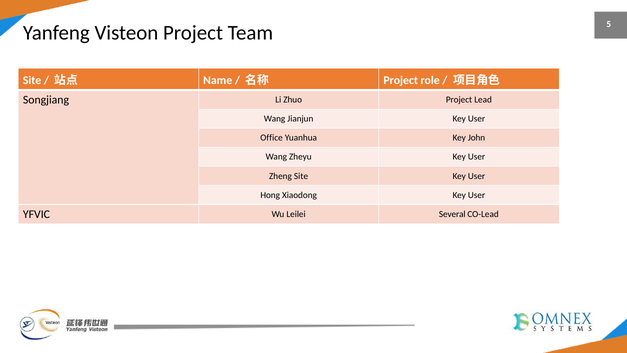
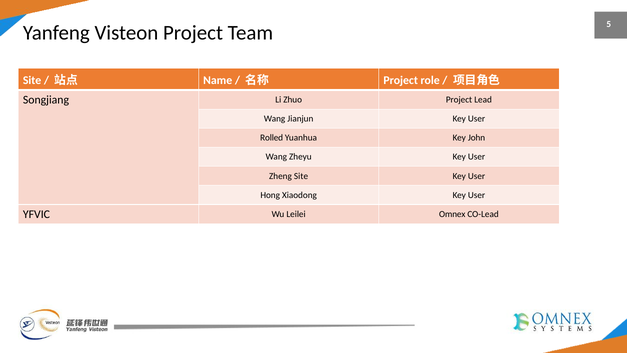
Office: Office -> Rolled (272, 138)
Several: Several -> Omnex (452, 214)
